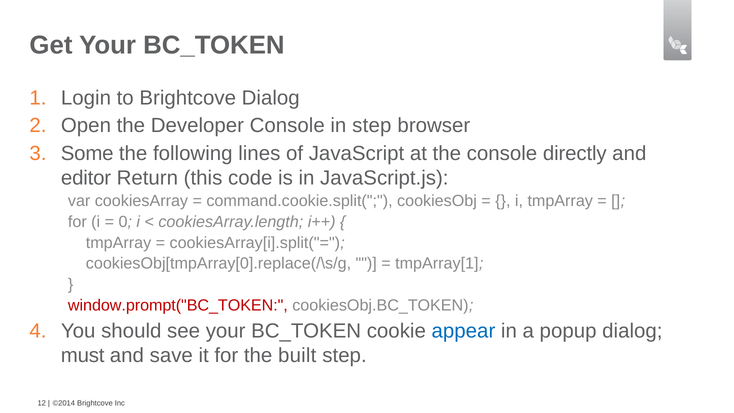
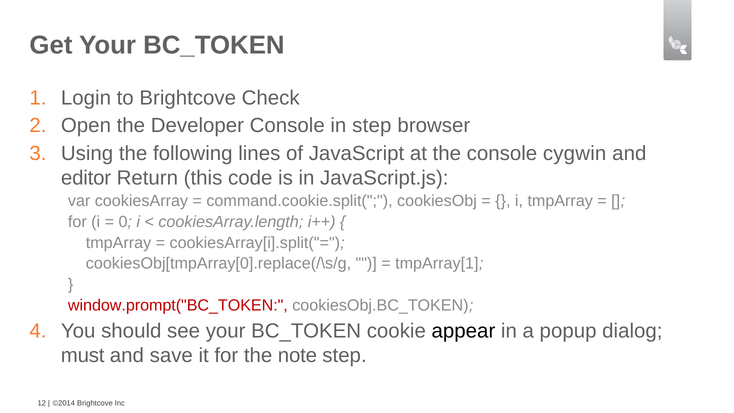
Brightcove Dialog: Dialog -> Check (271, 98)
Some: Some -> Using (87, 153)
directly: directly -> cygwin (575, 153)
appear colour: blue -> black (463, 331)
built: built -> note (297, 356)
